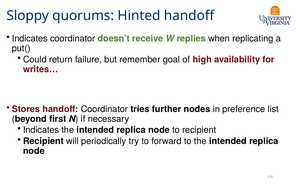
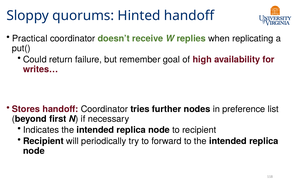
Indicates: Indicates -> Practical (30, 39)
